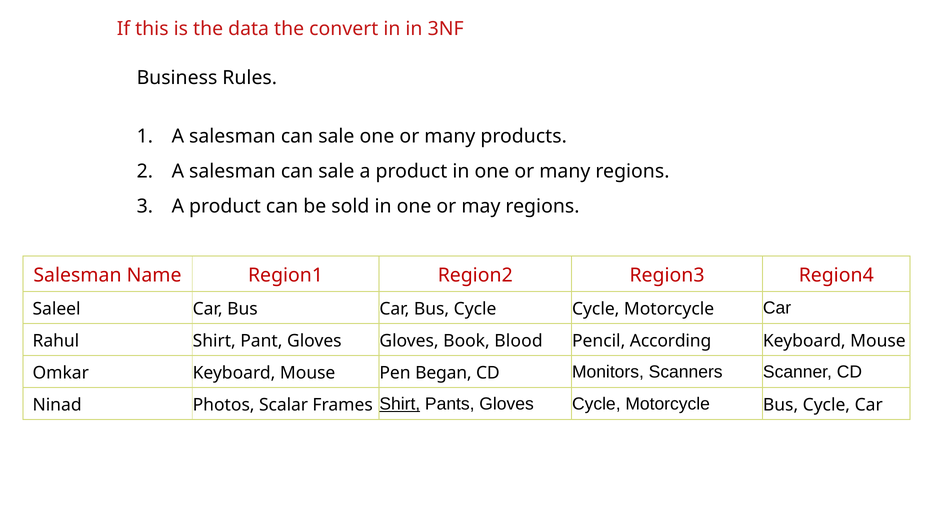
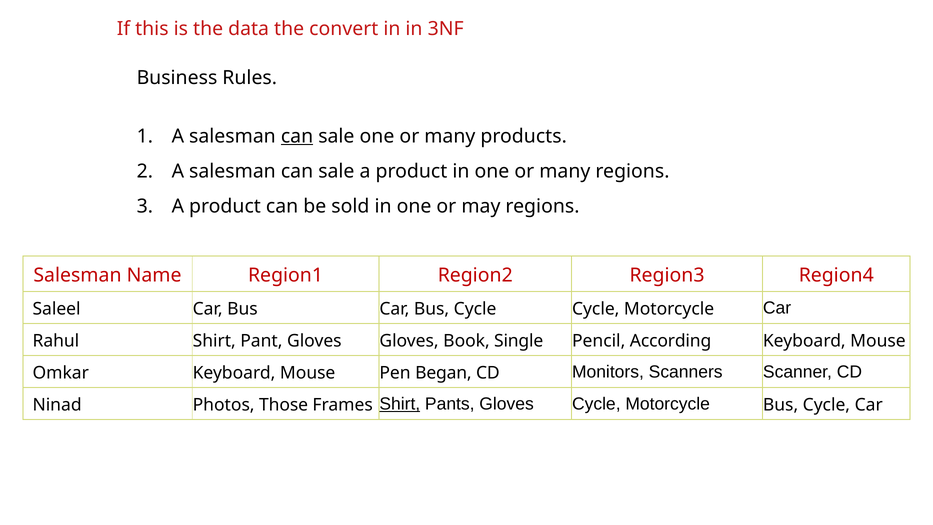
can underline: none -> present (297, 136)
Blood: Blood -> Single (519, 341)
Scalar: Scalar -> Those (284, 405)
